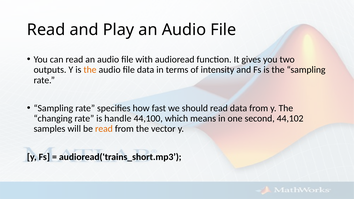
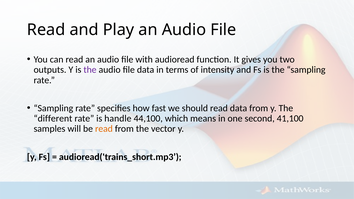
the colour: orange -> purple (90, 70)
changing: changing -> different (53, 119)
44,102: 44,102 -> 41,100 (290, 119)
